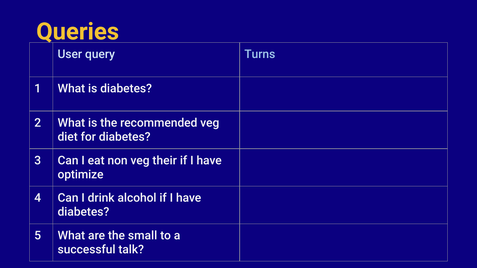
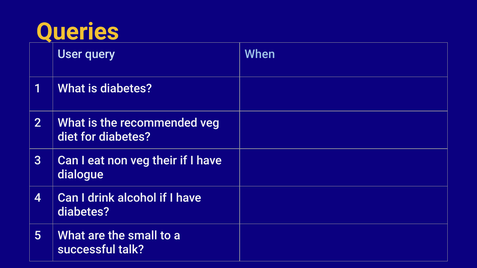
Turns: Turns -> When (260, 54)
optimize: optimize -> dialogue (81, 175)
